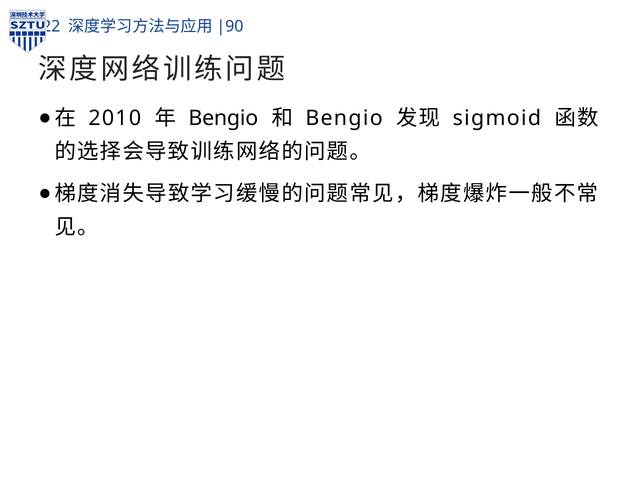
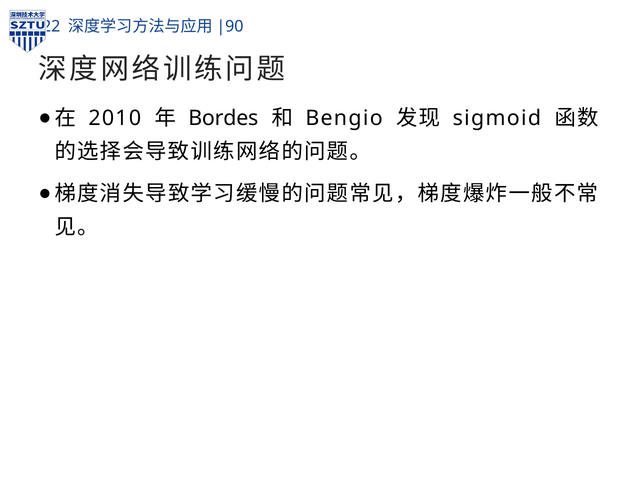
Bengio: Bengio -> Bordes (223, 118)
